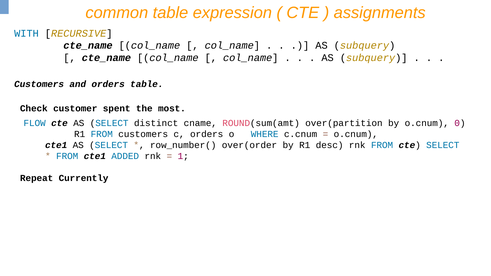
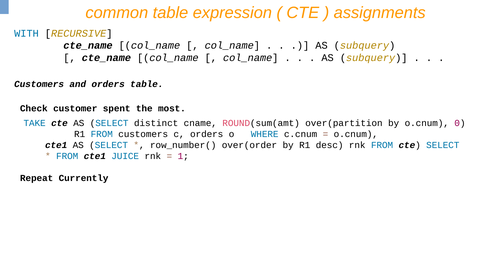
FLOW: FLOW -> TAKE (35, 123)
ADDED: ADDED -> JUICE (125, 156)
